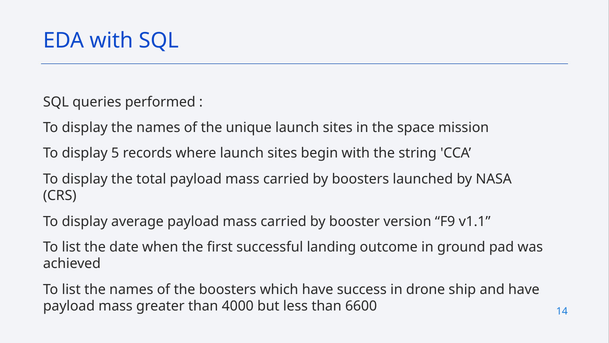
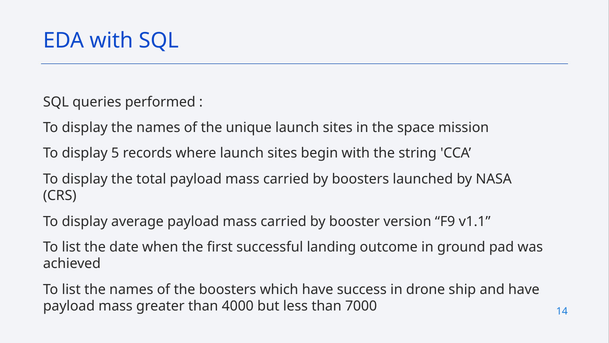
6600: 6600 -> 7000 (361, 306)
